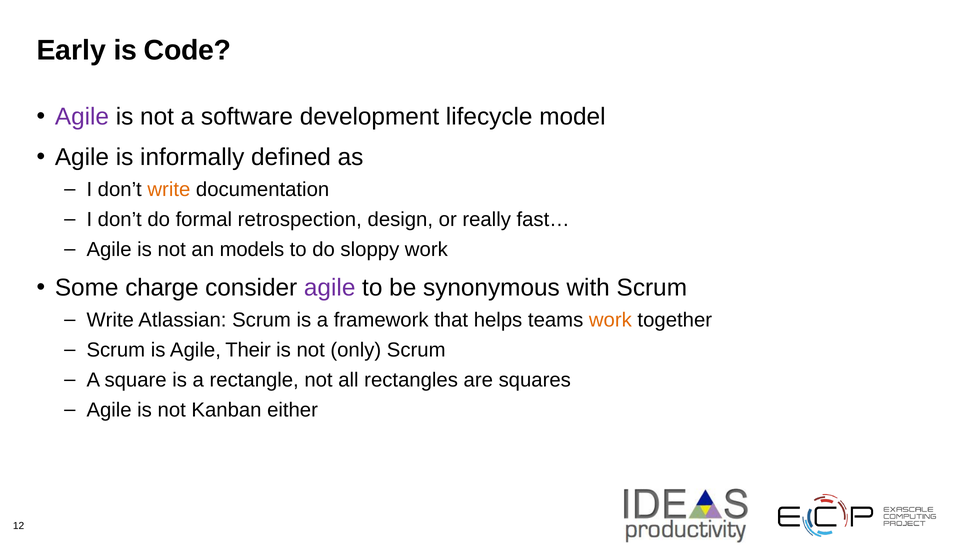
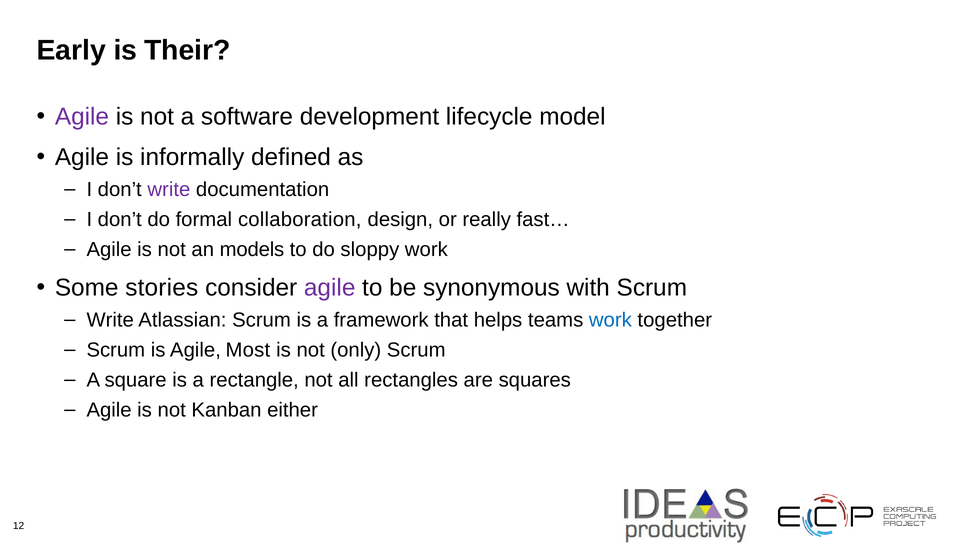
Code: Code -> Their (187, 50)
write colour: orange -> purple (169, 189)
retrospection: retrospection -> collaboration (300, 219)
charge: charge -> stories (162, 288)
work colour: orange -> blue (610, 320)
Their: Their -> Most (248, 350)
